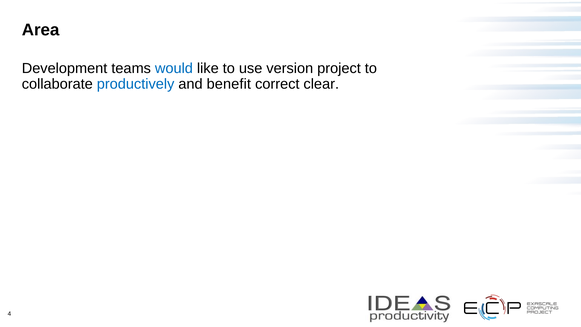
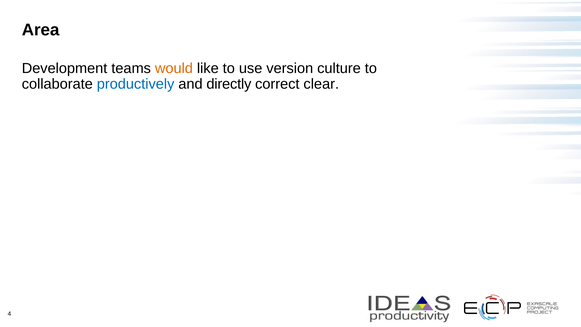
would colour: blue -> orange (174, 68)
project: project -> culture (339, 68)
benefit: benefit -> directly (229, 84)
